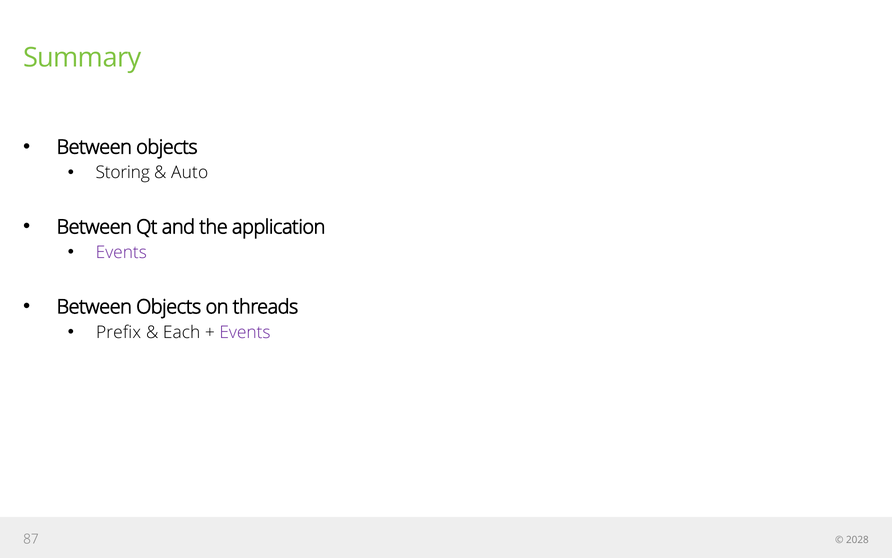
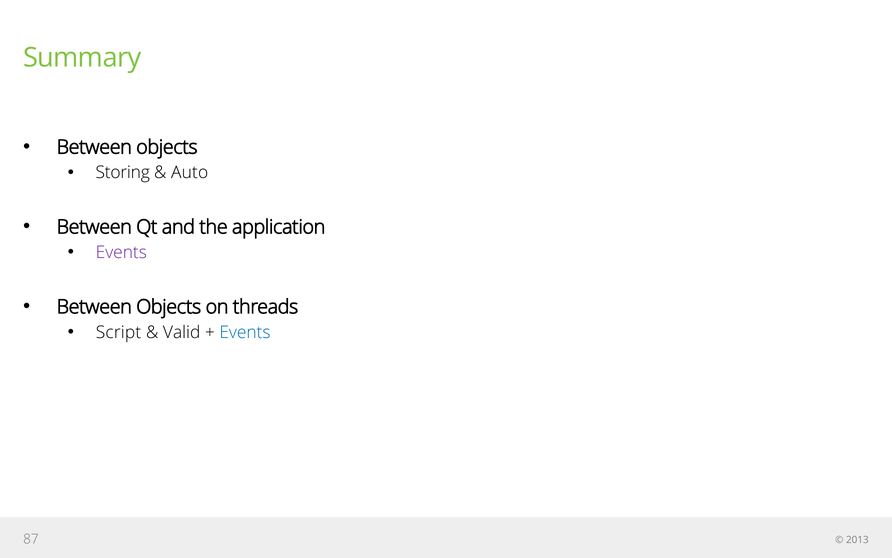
Prefix: Prefix -> Script (119, 332)
Each: Each -> Valid (182, 332)
Events colour: purple -> blue (245, 332)
2028: 2028 -> 2013 (857, 540)
